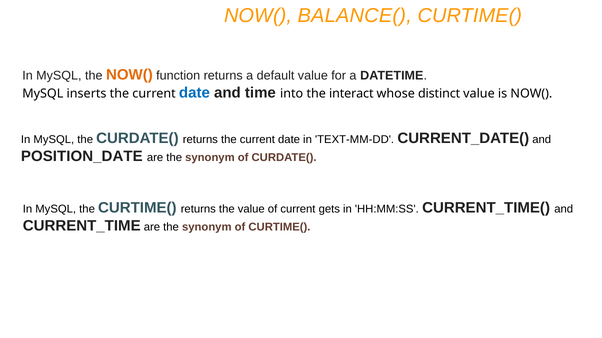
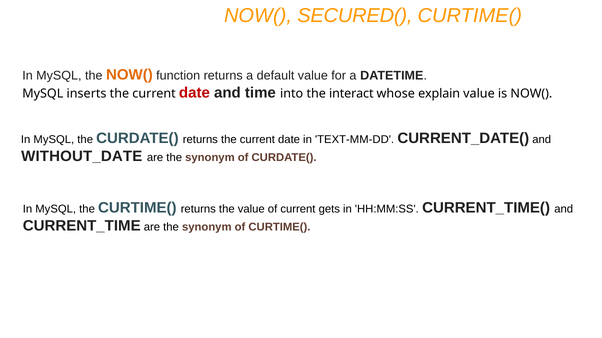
BALANCE(: BALANCE( -> SECURED( (355, 16)
date colour: blue -> red (194, 93)
distinct: distinct -> explain (439, 94)
POSITION_DATE: POSITION_DATE -> WITHOUT_DATE (82, 157)
